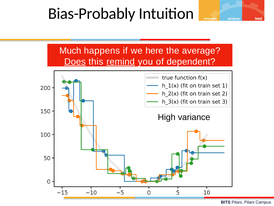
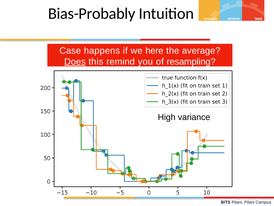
Much: Much -> Case (70, 50)
remind underline: present -> none (121, 61)
dependent: dependent -> resampling (191, 61)
